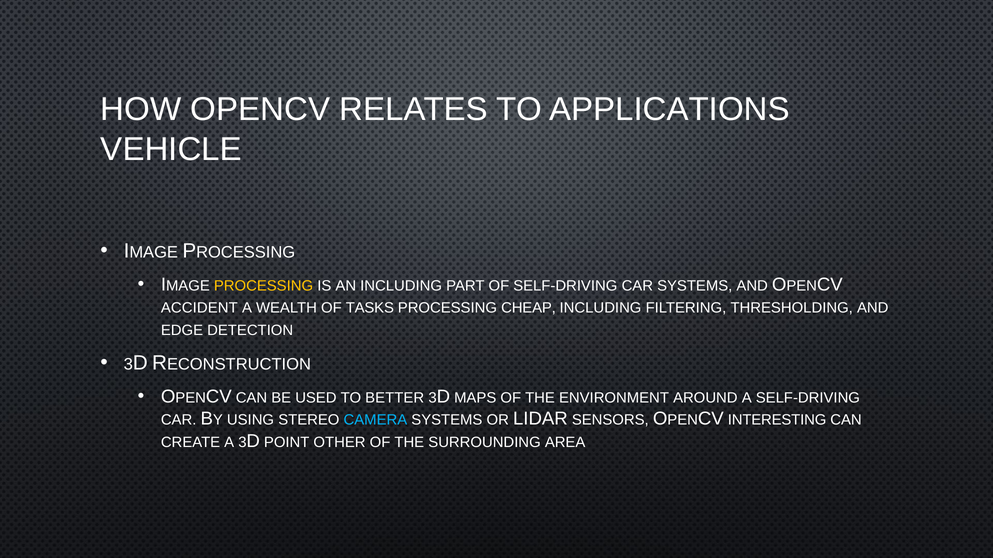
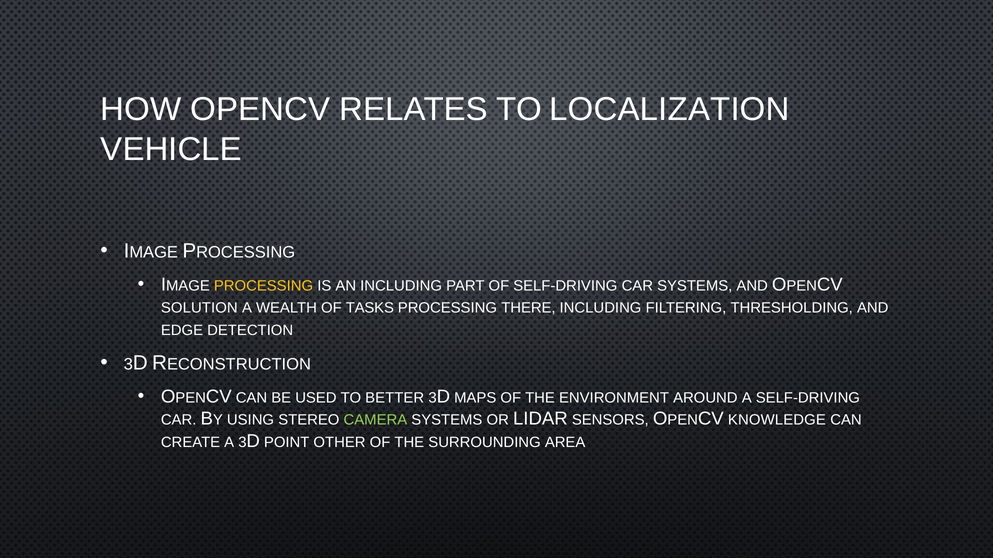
APPLICATIONS: APPLICATIONS -> LOCALIZATION (669, 110)
ACCIDENT: ACCIDENT -> SOLUTION (199, 308)
CHEAP: CHEAP -> THERE (528, 308)
CAMERA colour: light blue -> light green (375, 420)
INTERESTING: INTERESTING -> KNOWLEDGE (777, 420)
